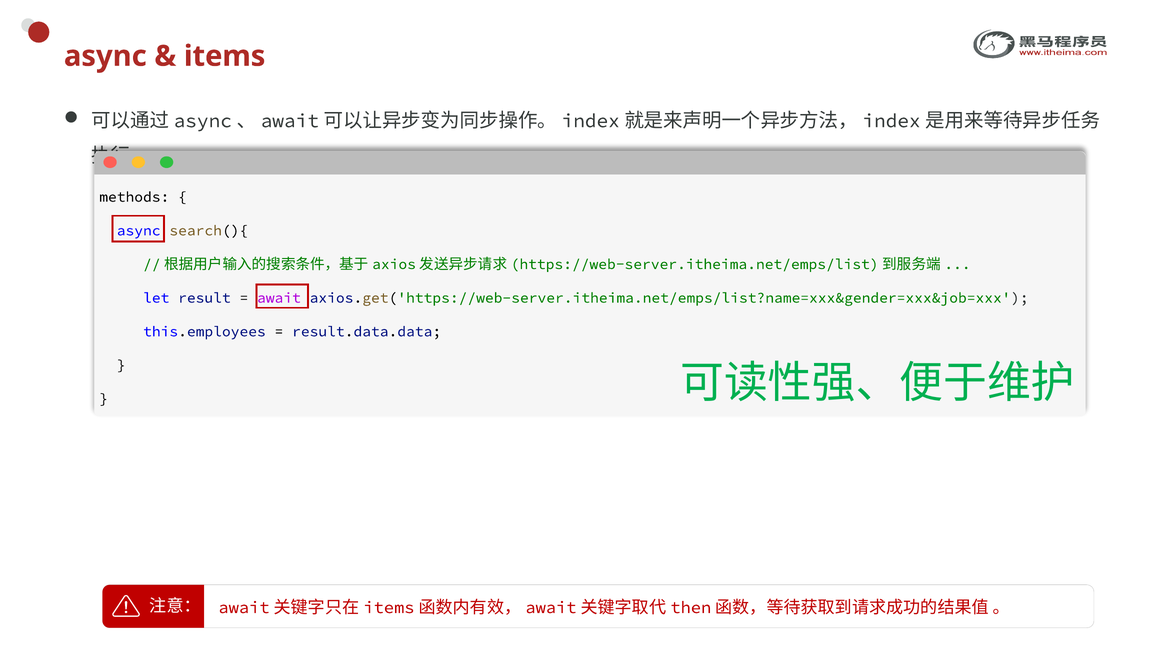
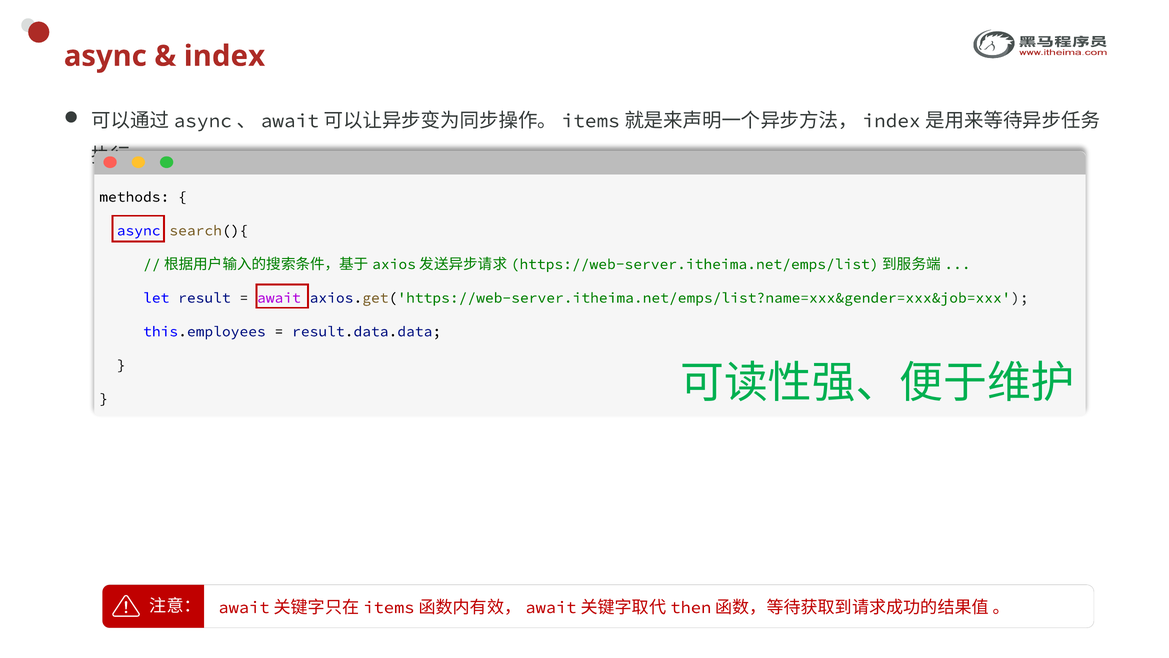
items: items -> index (224, 56)
index: index -> items (591, 121)
